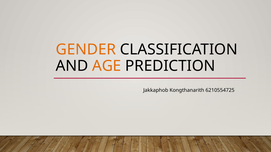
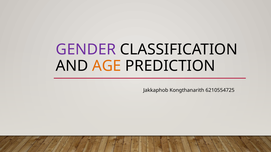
GENDER colour: orange -> purple (86, 50)
